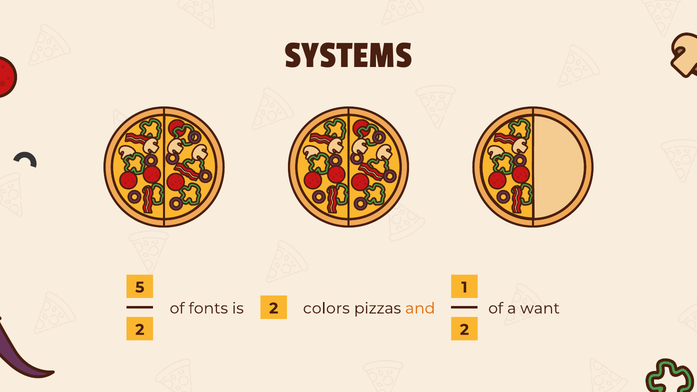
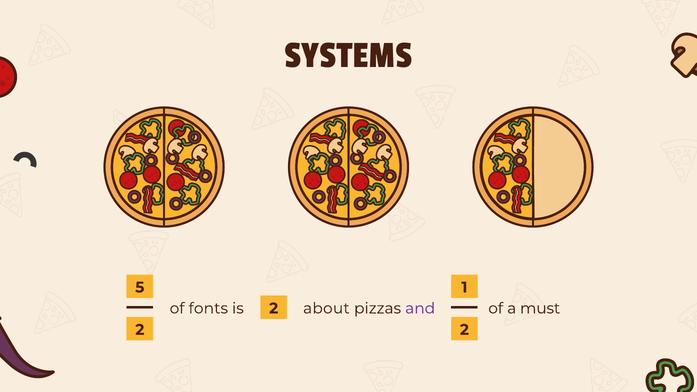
colors: colors -> about (326, 308)
and colour: orange -> purple (420, 308)
want: want -> must (540, 308)
